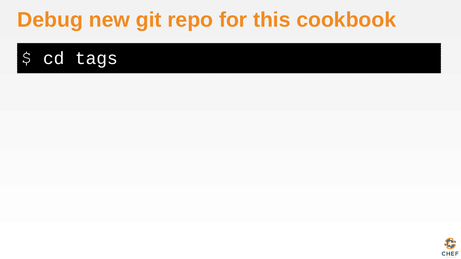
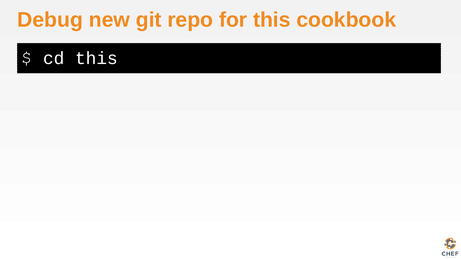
cd tags: tags -> this (97, 58)
